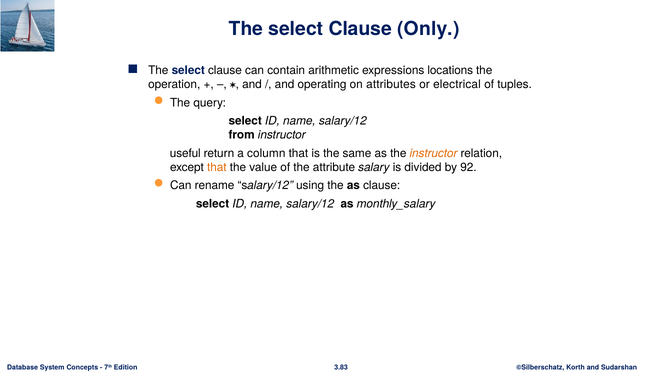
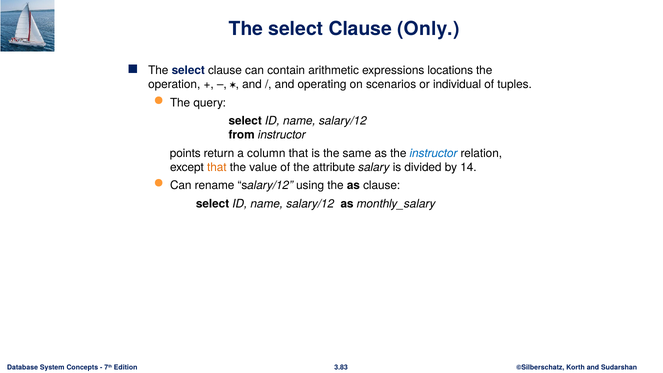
attributes: attributes -> scenarios (391, 85)
electrical: electrical -> individual (457, 85)
useful: useful -> points (185, 153)
instructor colour: orange -> blue (433, 153)
92: 92 -> 14 (468, 167)
